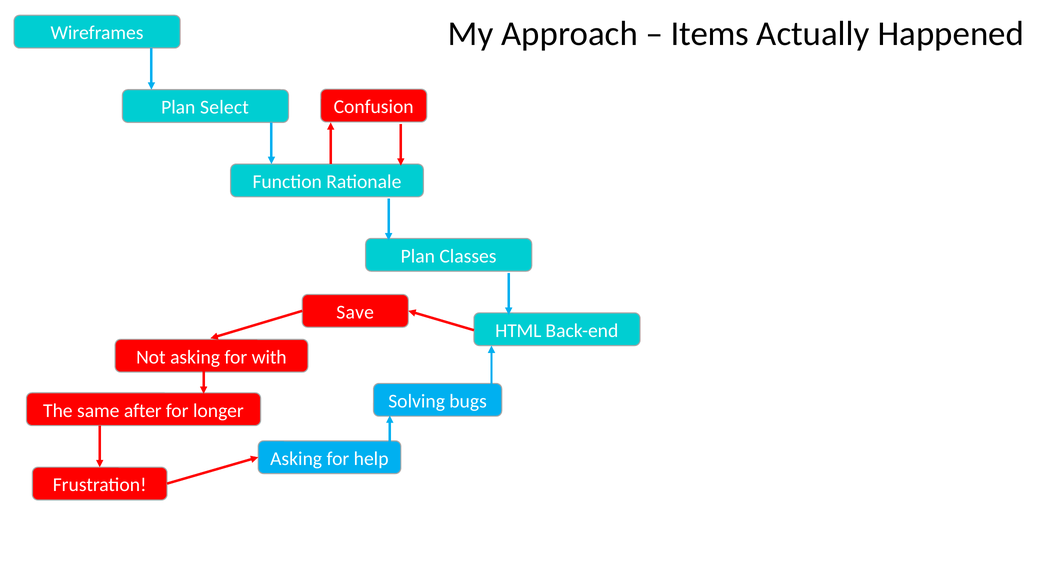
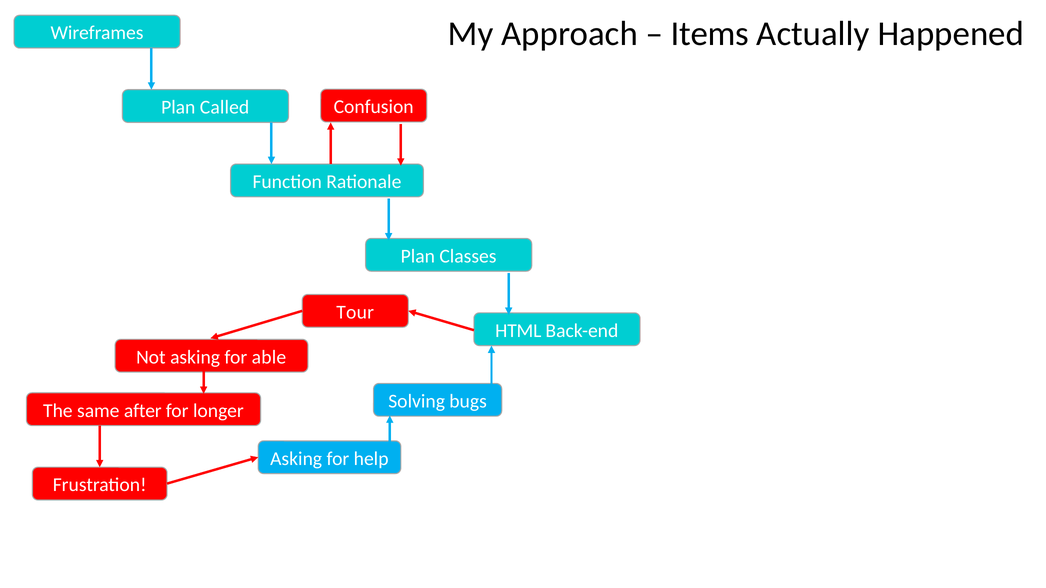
Select: Select -> Called (225, 107)
Save: Save -> Tour (355, 312)
with: with -> able (269, 357)
